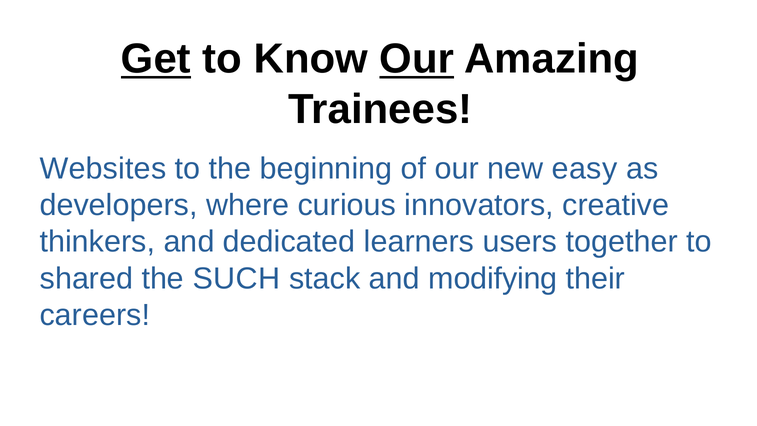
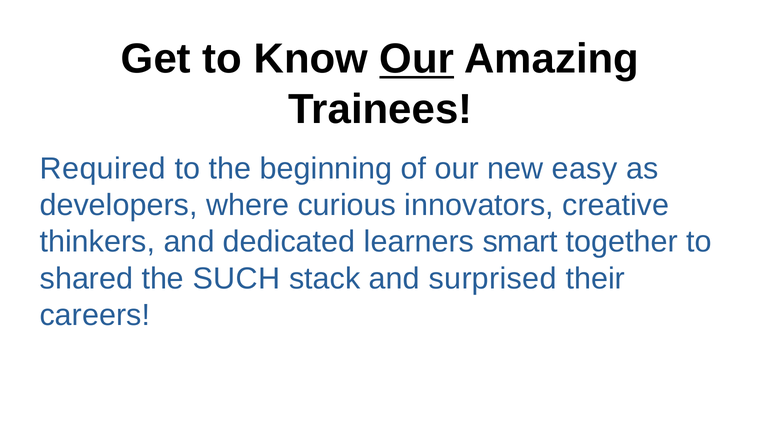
Get underline: present -> none (156, 59)
Websites: Websites -> Required (103, 168)
users: users -> smart (520, 242)
modifying: modifying -> surprised (493, 278)
